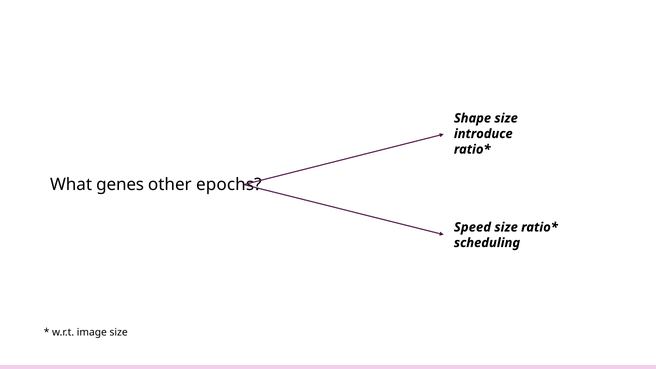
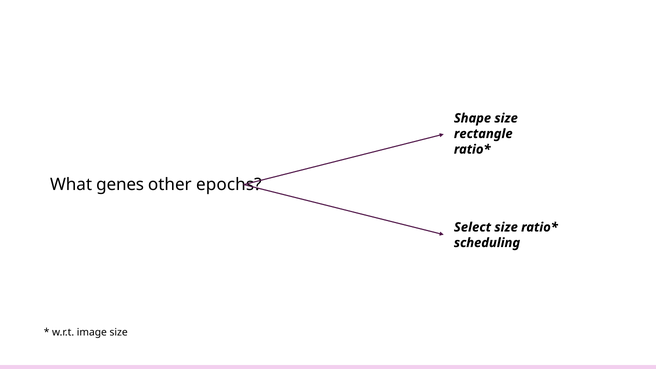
introduce: introduce -> rectangle (483, 134)
Speed: Speed -> Select (472, 227)
